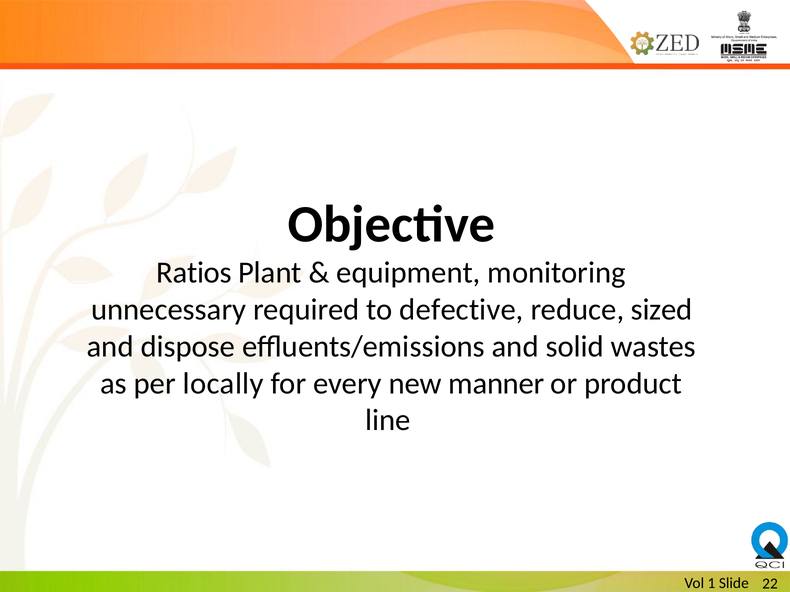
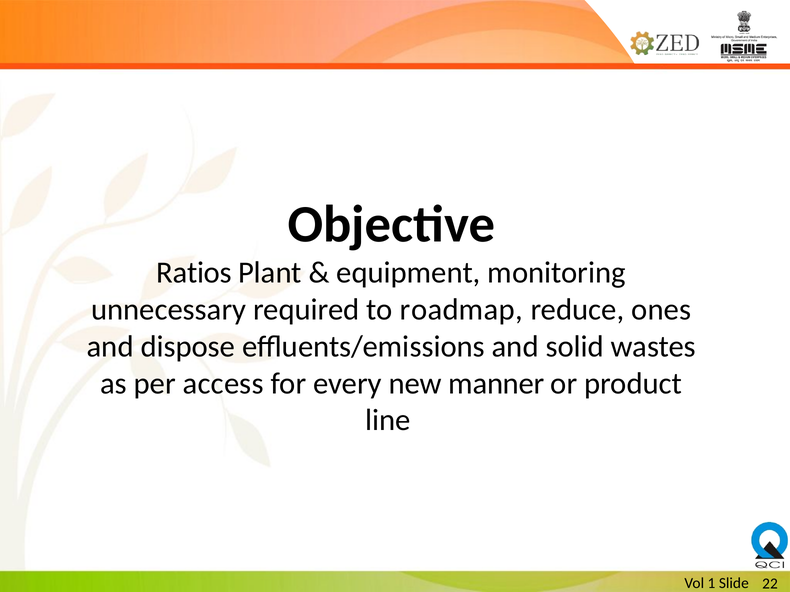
defective: defective -> roadmap (461, 310)
sized: sized -> ones (661, 310)
locally: locally -> access (223, 384)
